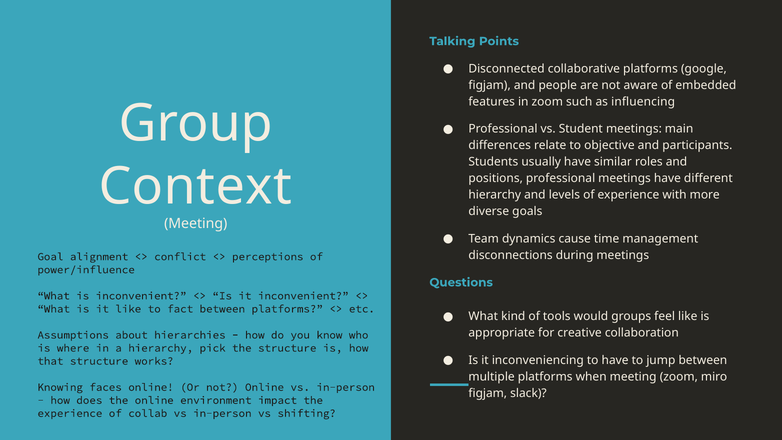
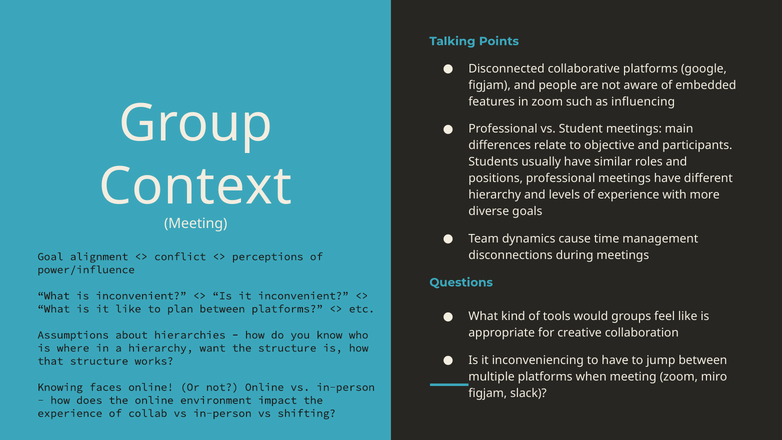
fact: fact -> plan (180, 309)
pick: pick -> want (213, 348)
